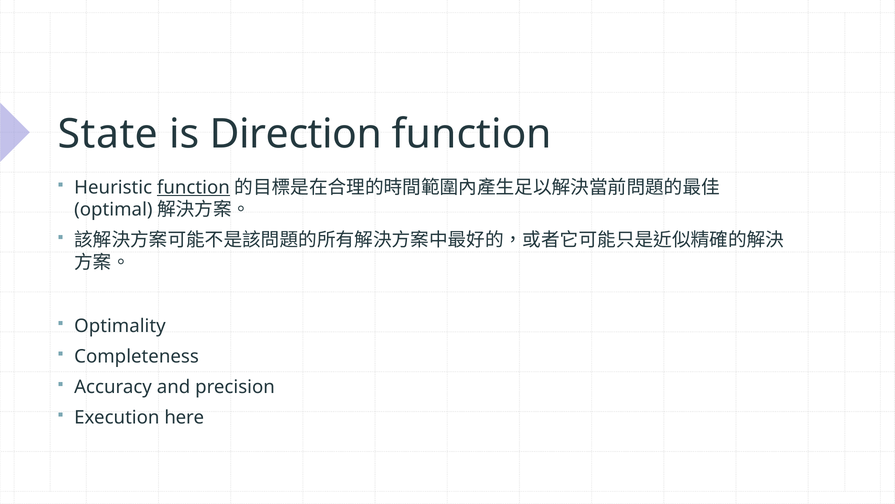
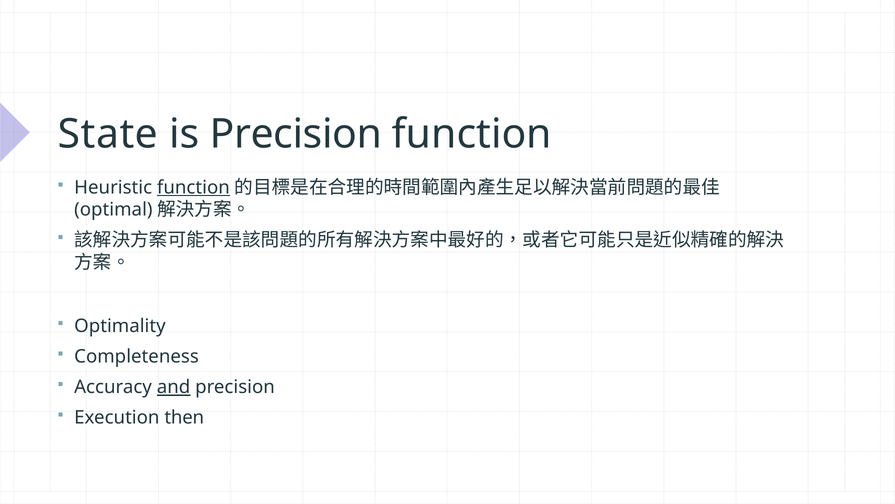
is Direction: Direction -> Precision (296, 134)
and underline: none -> present (174, 387)
here: here -> then (184, 417)
